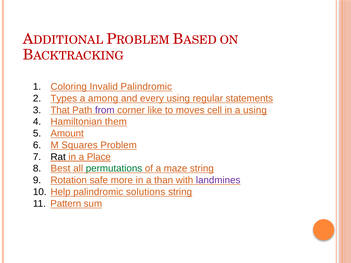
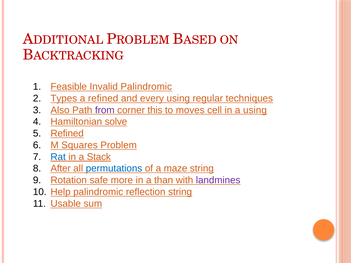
Coloring: Coloring -> Feasible (69, 87)
a among: among -> refined (103, 98)
statements: statements -> techniques (249, 98)
That: That -> Also (60, 110)
like: like -> this (155, 110)
them: them -> solve (116, 122)
Amount: Amount -> Refined (67, 134)
Rat colour: black -> blue (58, 157)
Place: Place -> Stack (99, 157)
Best: Best -> After (61, 169)
permutations colour: green -> blue (114, 169)
solutions: solutions -> reflection (146, 192)
Pattern: Pattern -> Usable (66, 204)
